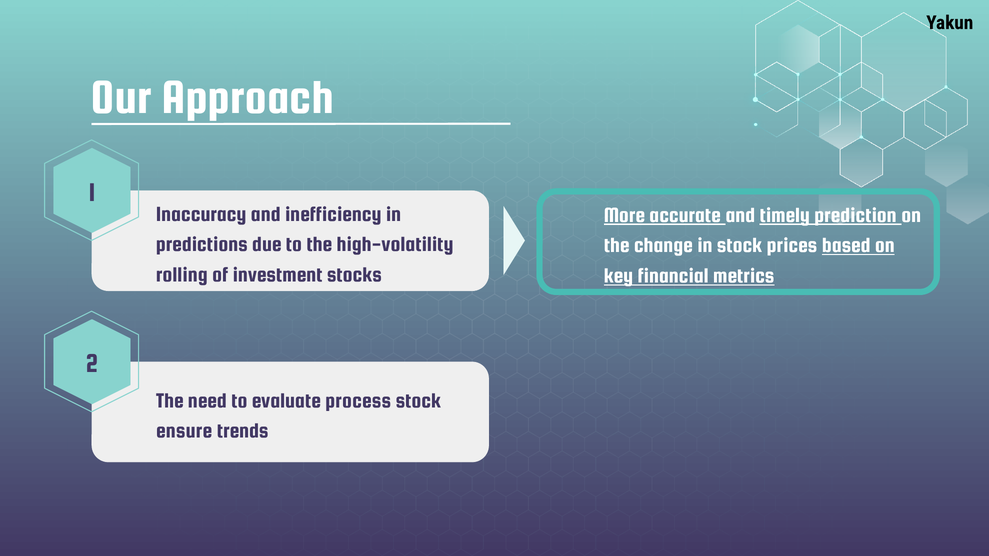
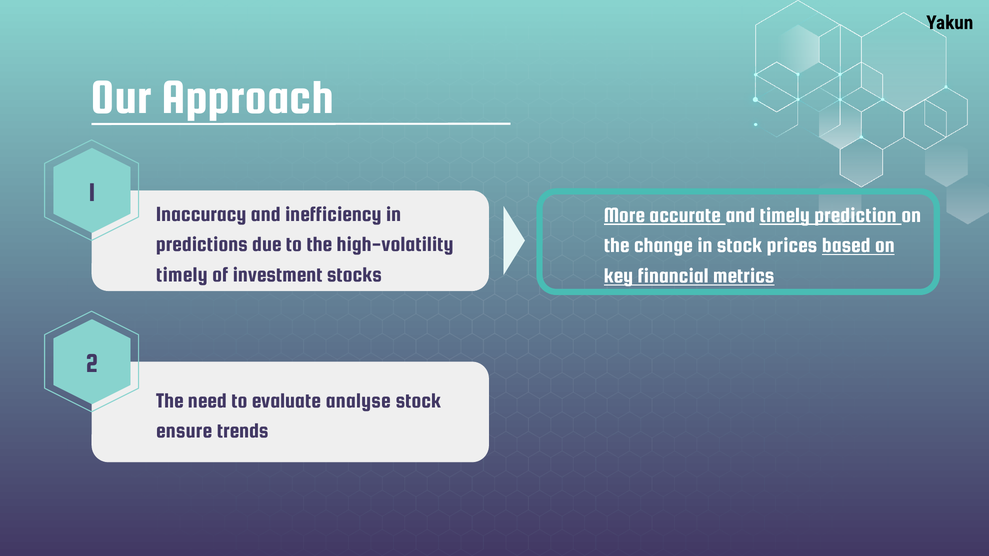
rolling: rolling -> timely (182, 275)
process: process -> analyse (358, 401)
